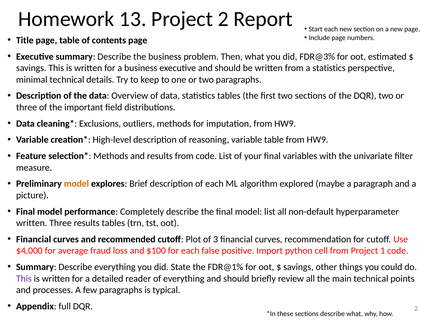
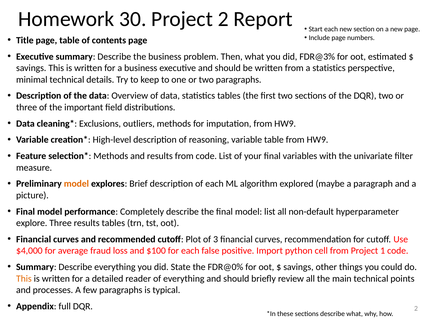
13: 13 -> 30 (133, 19)
written: written -> explore (32, 223)
FDR@1%: FDR@1% -> FDR@0% (225, 267)
This colour: purple -> orange (24, 278)
